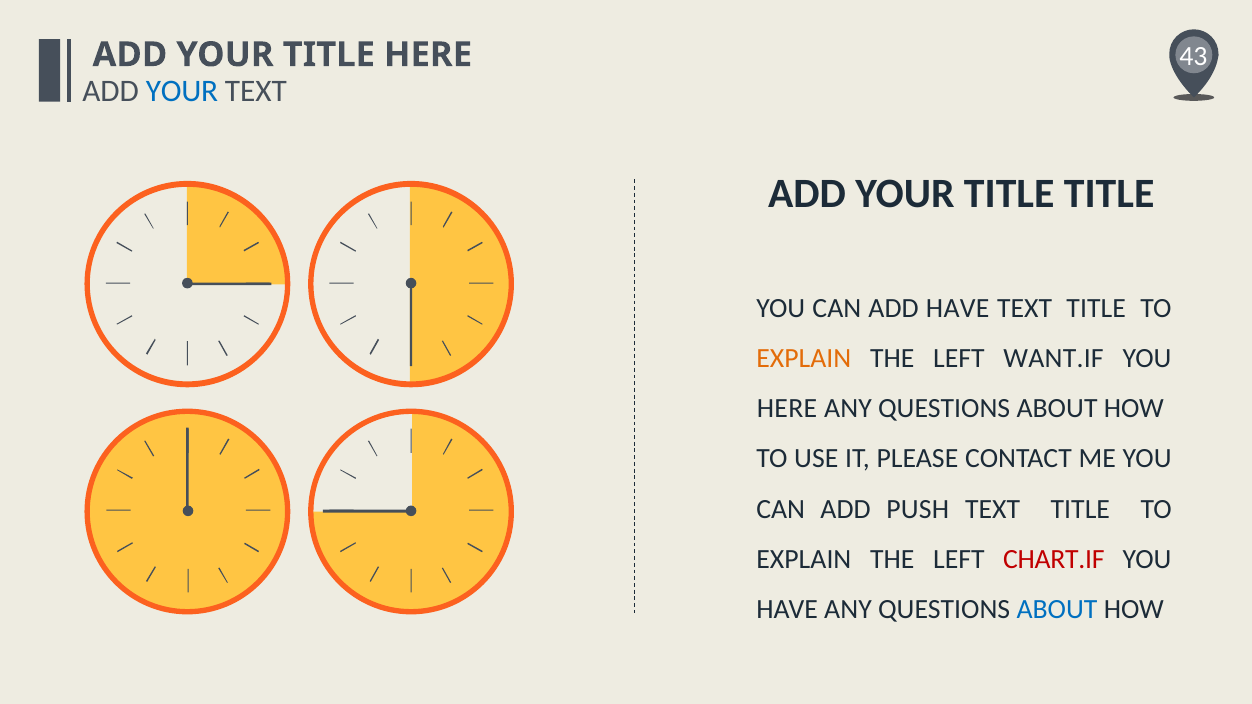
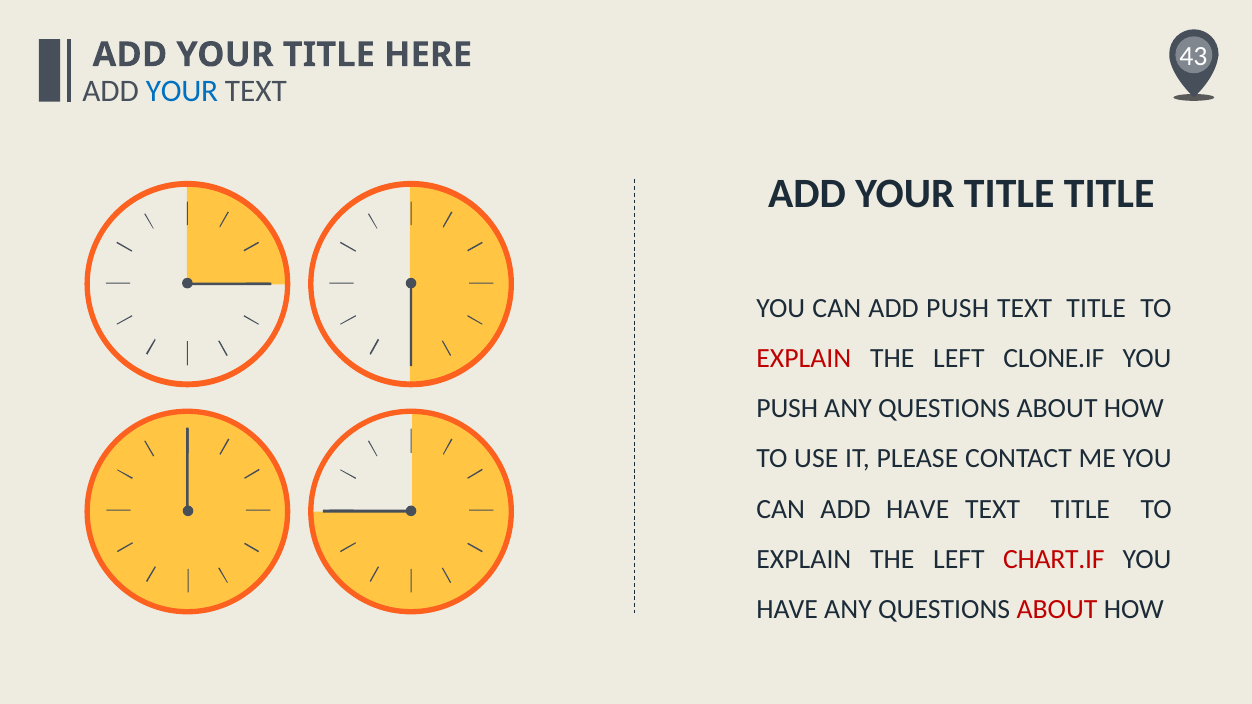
ADD HAVE: HAVE -> PUSH (958, 309)
EXPLAIN colour: orange -> red (804, 359)
WANT.IF: WANT.IF -> CLONE.IF (1054, 359)
HERE: HERE -> PUSH (787, 409)
ADD PUSH: PUSH -> HAVE (918, 509)
ABOUT colour: blue -> red (1057, 609)
